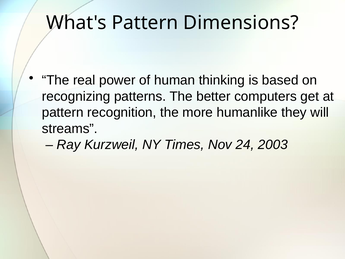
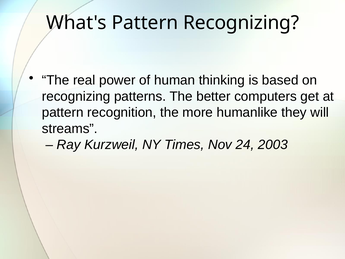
Pattern Dimensions: Dimensions -> Recognizing (241, 23)
